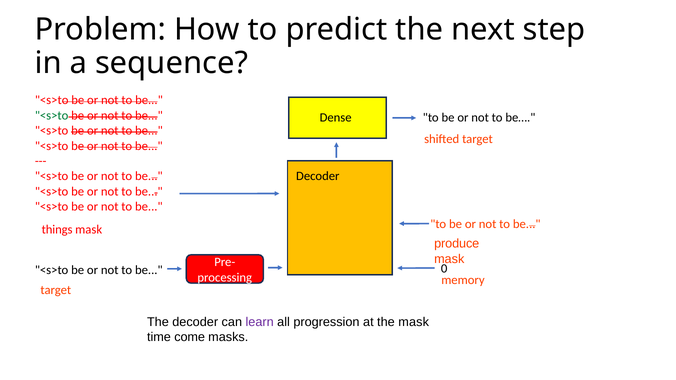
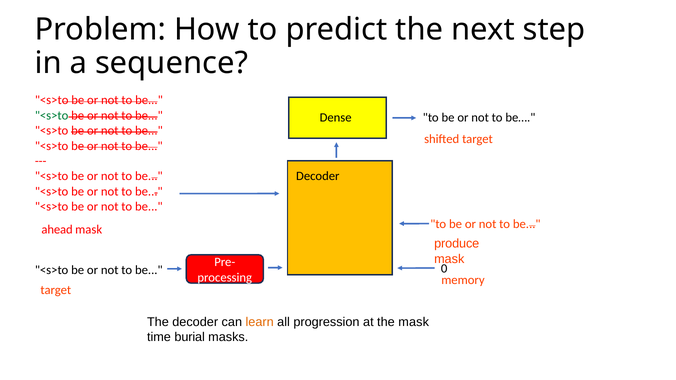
things: things -> ahead (57, 230)
learn colour: purple -> orange (260, 322)
come: come -> burial (190, 337)
